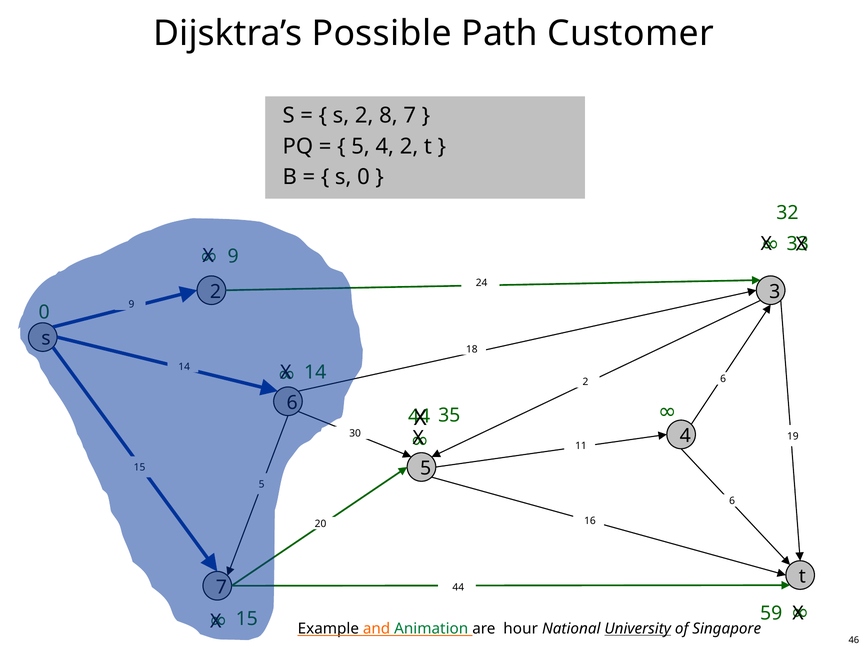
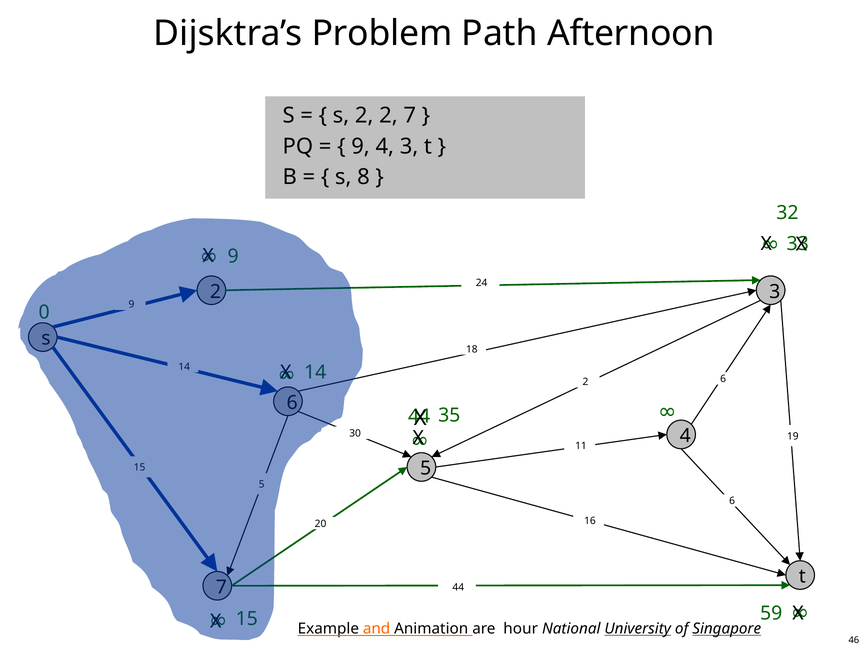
Possible: Possible -> Problem (382, 33)
Customer: Customer -> Afternoon (631, 33)
2 8: 8 -> 2 (388, 115)
5: 5 -> 9 (361, 146)
4 2: 2 -> 3 (409, 146)
s 0: 0 -> 8 (364, 177)
Animation colour: green -> black (431, 629)
Singapore underline: none -> present (727, 629)
